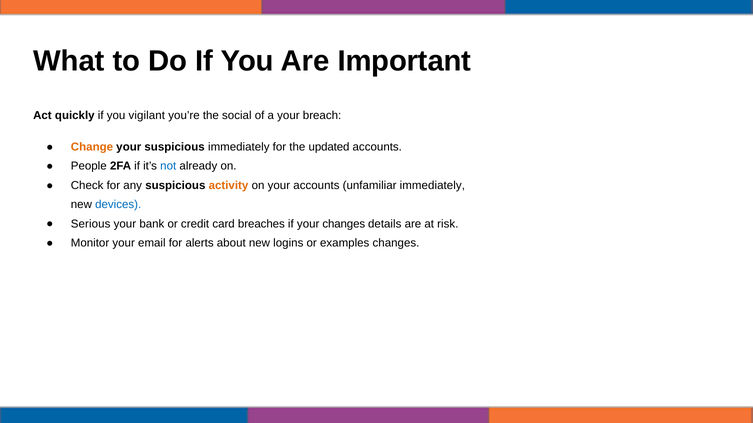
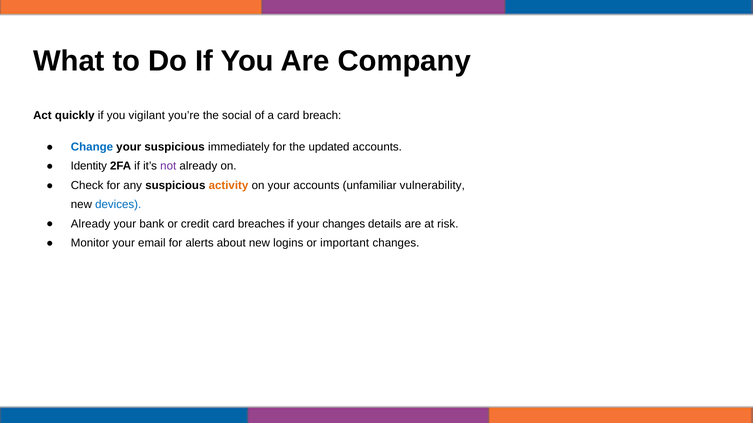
Important: Important -> Company (404, 61)
a your: your -> card (288, 115)
Change colour: orange -> blue (92, 147)
People: People -> Identity (89, 166)
not colour: blue -> purple (168, 166)
unfamiliar immediately: immediately -> vulnerability (432, 186)
Serious: Serious -> Already (91, 224)
examples: examples -> important (345, 243)
